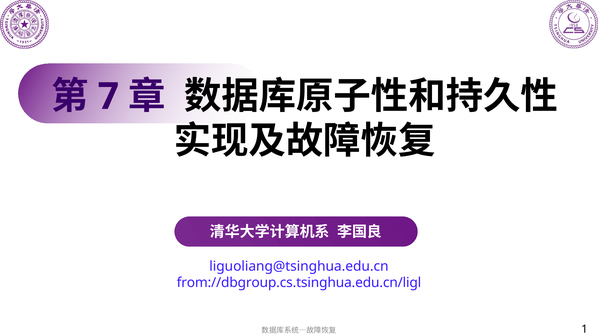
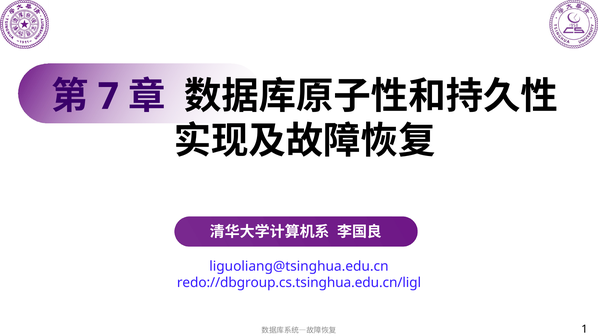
from://dbgroup.cs.tsinghua.edu.cn/ligl: from://dbgroup.cs.tsinghua.edu.cn/ligl -> redo://dbgroup.cs.tsinghua.edu.cn/ligl (299, 283)
